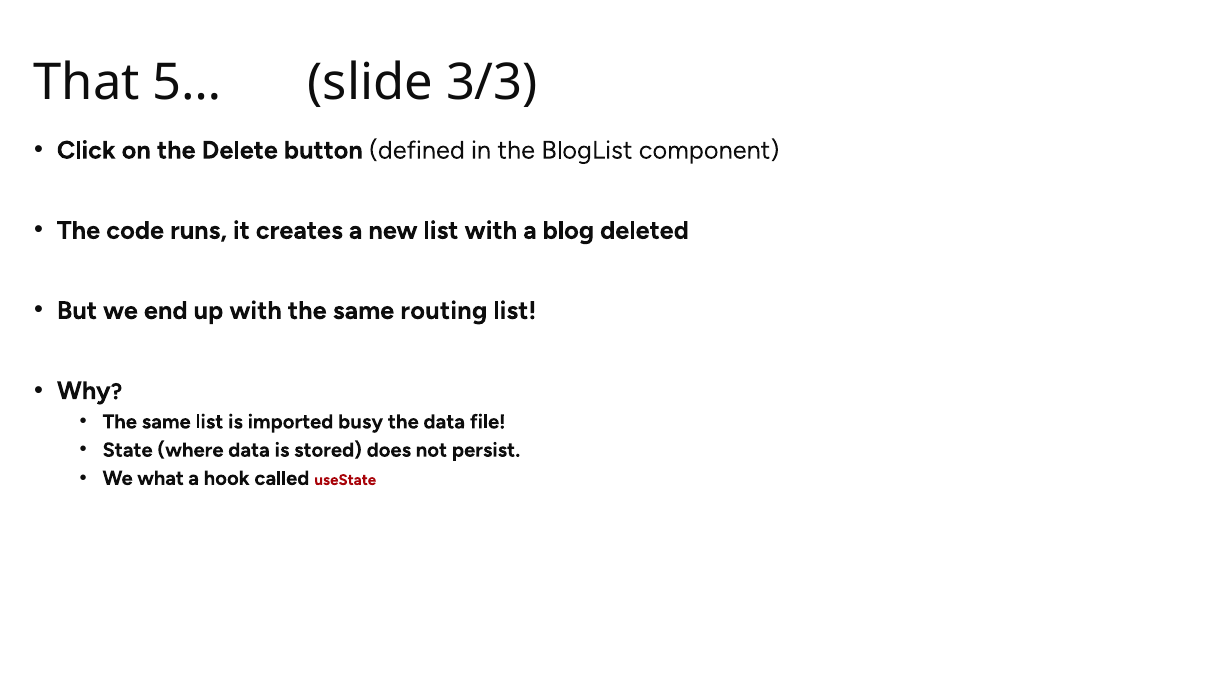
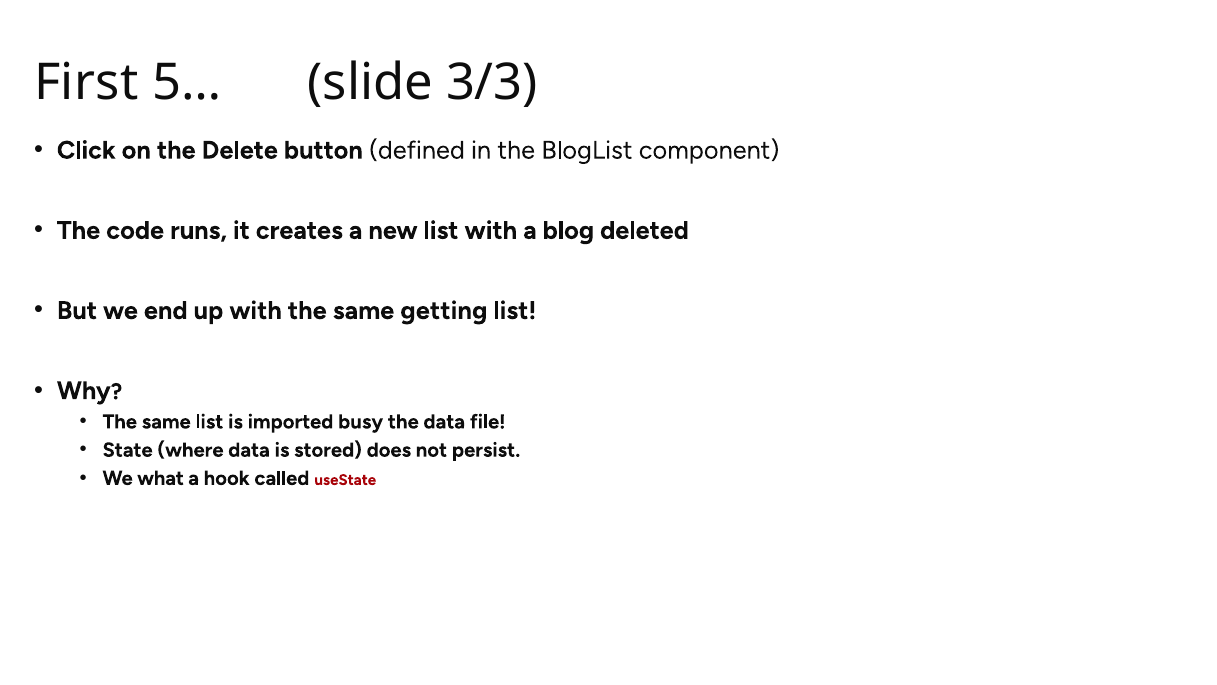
That: That -> First (87, 83)
routing: routing -> getting (444, 310)
